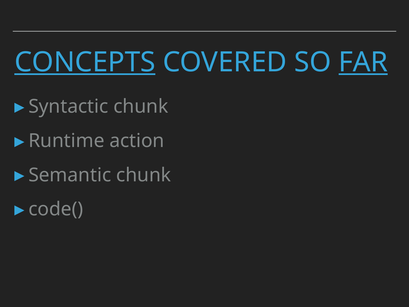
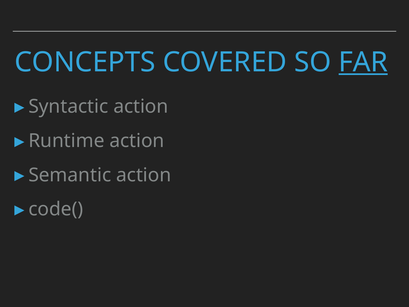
CONCEPTS underline: present -> none (85, 62)
Syntactic chunk: chunk -> action (141, 107)
Semantic chunk: chunk -> action (144, 175)
